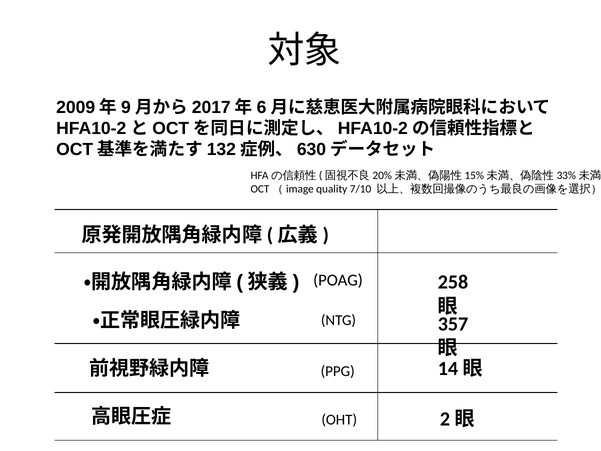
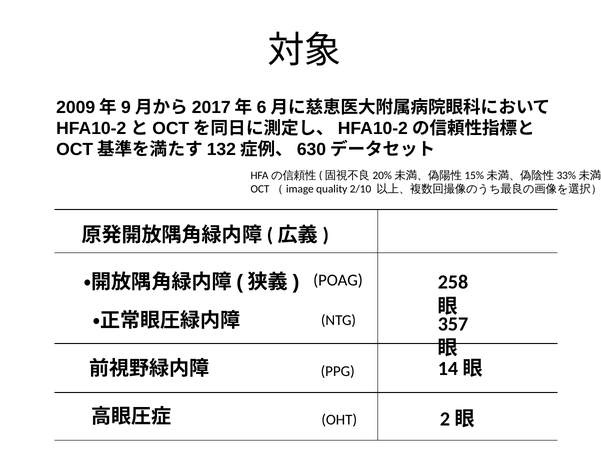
7/10: 7/10 -> 2/10 (361, 189)
